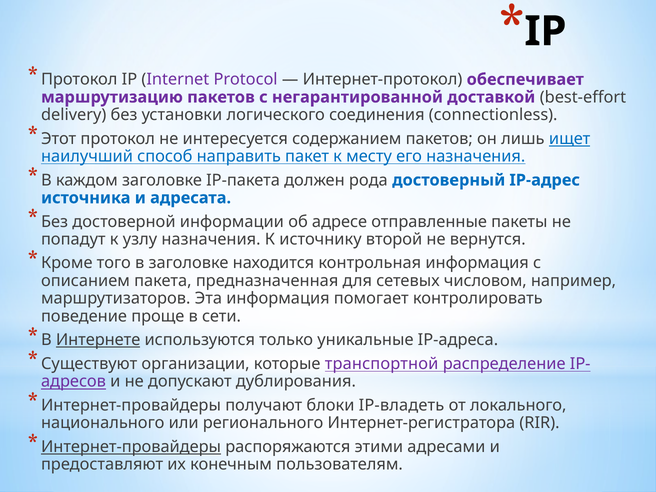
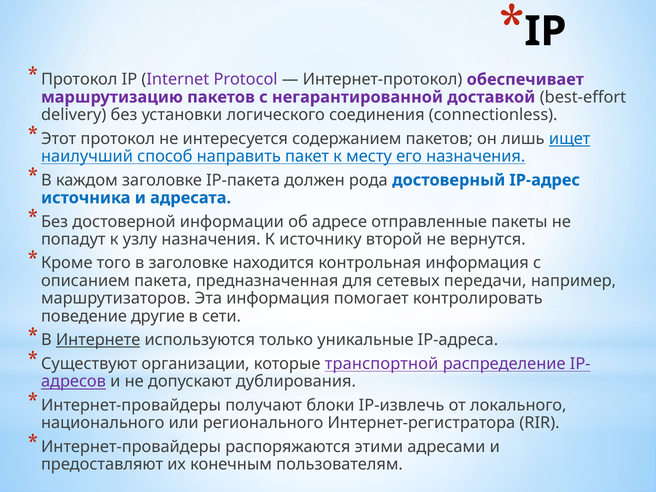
числовом: числовом -> передачи (485, 281)
проще: проще -> другие (158, 316)
IP-владеть: IP-владеть -> IP-извлечь (402, 405)
Интернет-провайдеры underline: present -> none (131, 447)
